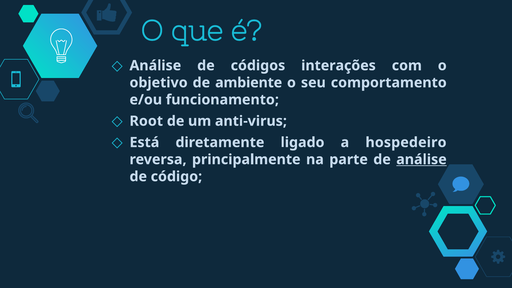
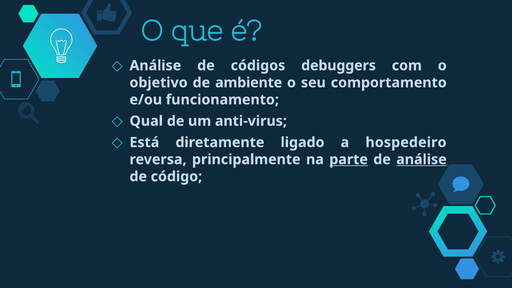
interações: interações -> debuggers (339, 66)
Root: Root -> Qual (146, 121)
parte underline: none -> present (349, 159)
